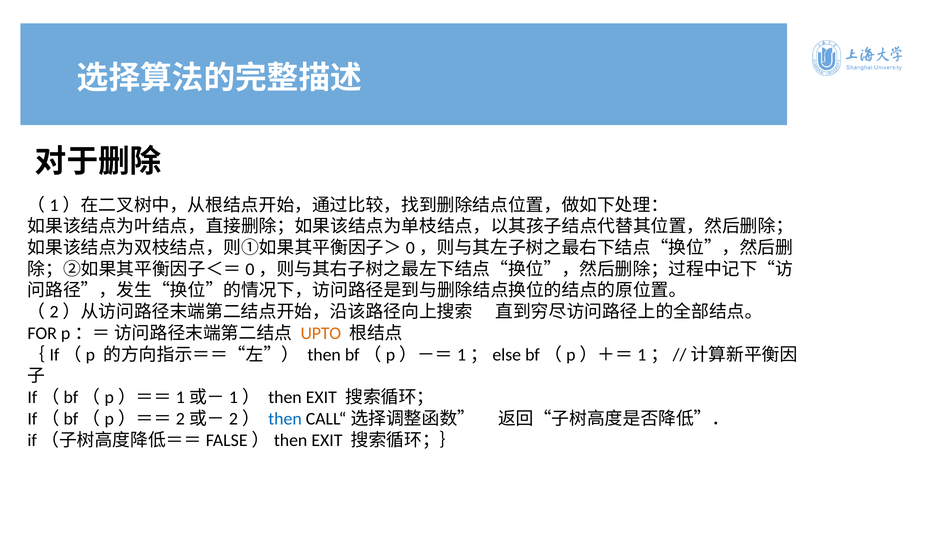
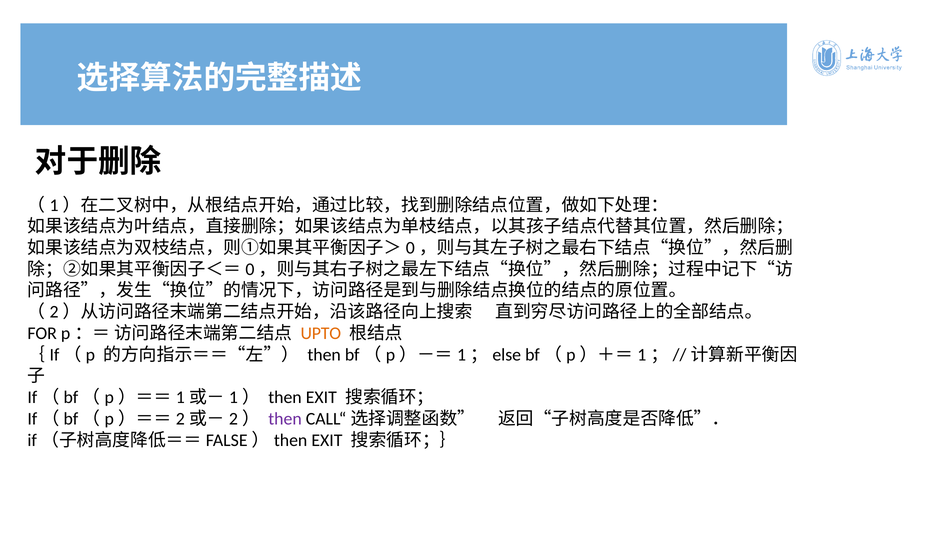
then colour: blue -> purple (285, 419)
